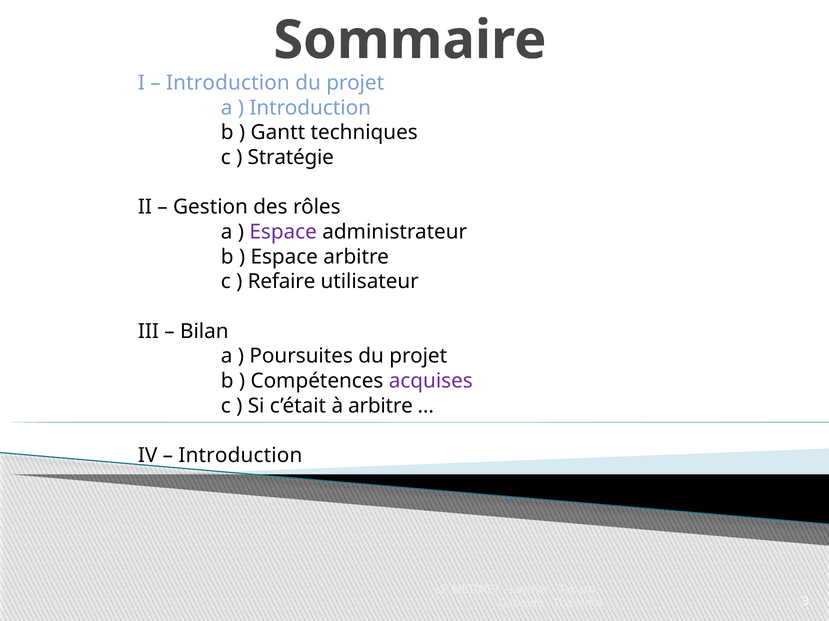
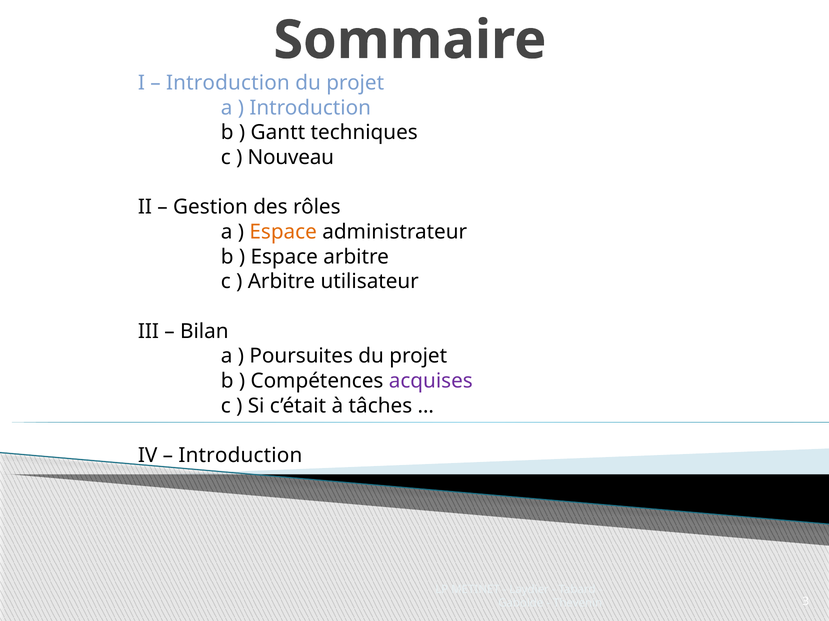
Stratégie: Stratégie -> Nouveau (291, 158)
Espace colour: purple -> orange (283, 232)
Refaire: Refaire -> Arbitre (281, 282)
à arbitre: arbitre -> tâches (380, 406)
